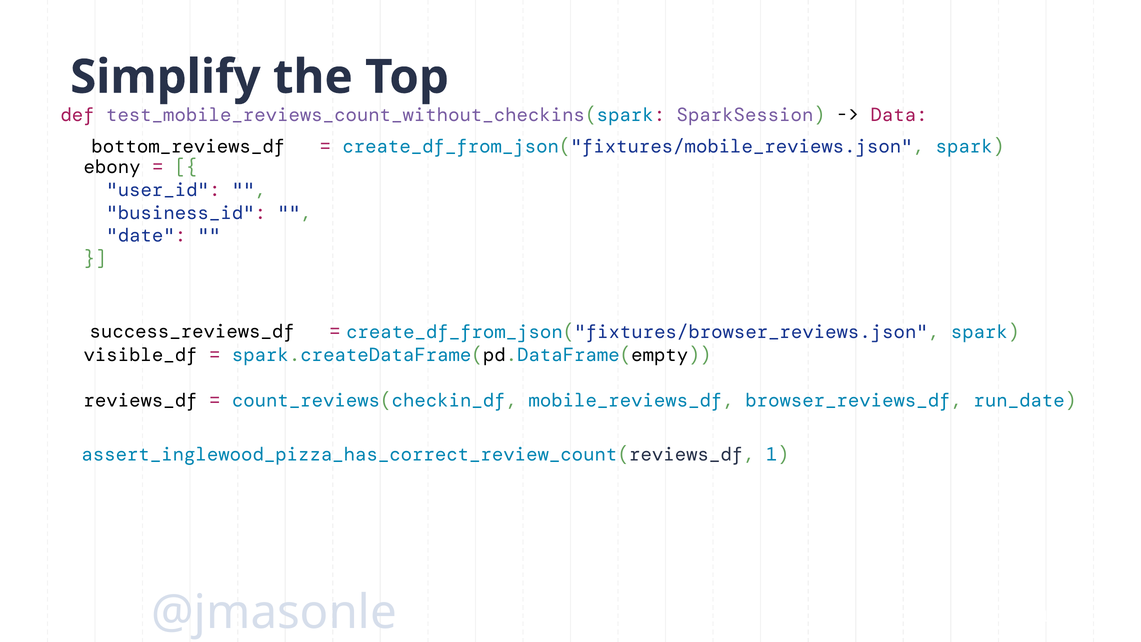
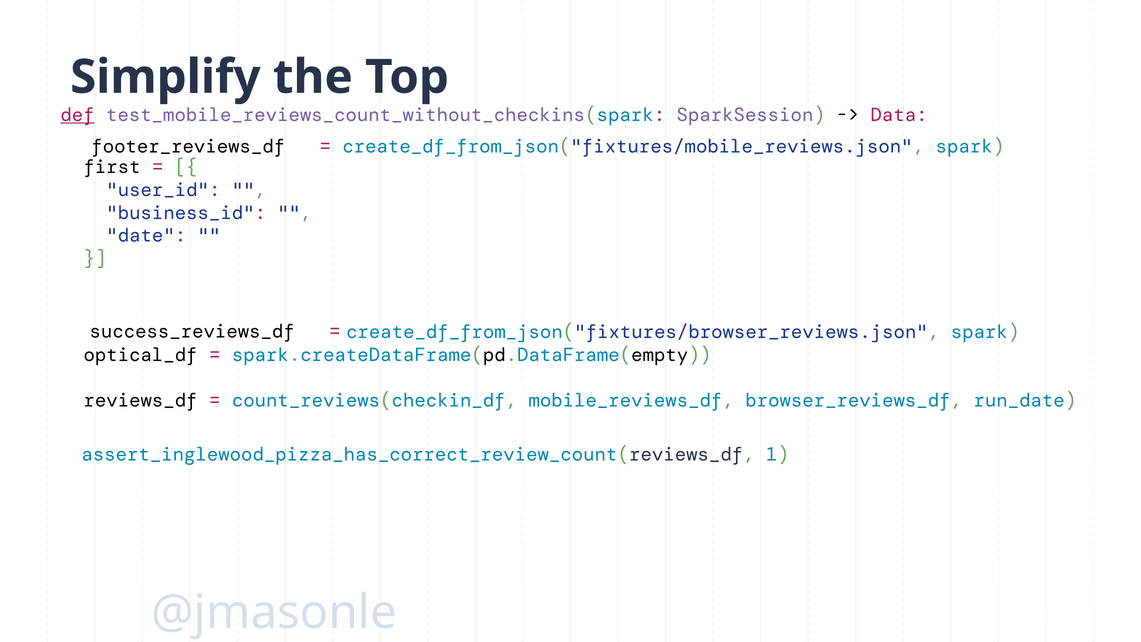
def underline: none -> present (78, 115)
bottom_reviews_df: bottom_reviews_df -> footer_reviews_df (188, 146)
ebony: ebony -> first (112, 167)
visible_df: visible_df -> optical_df (141, 355)
